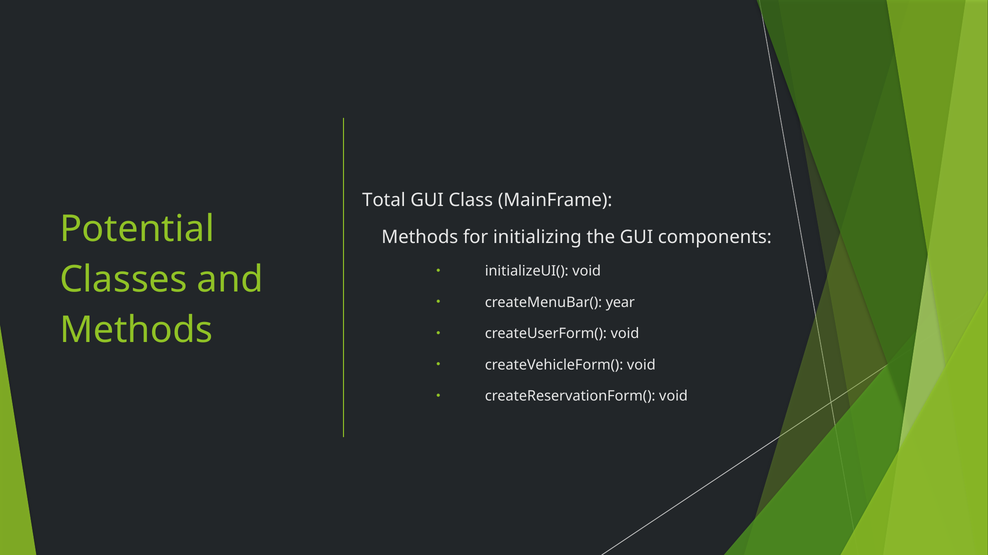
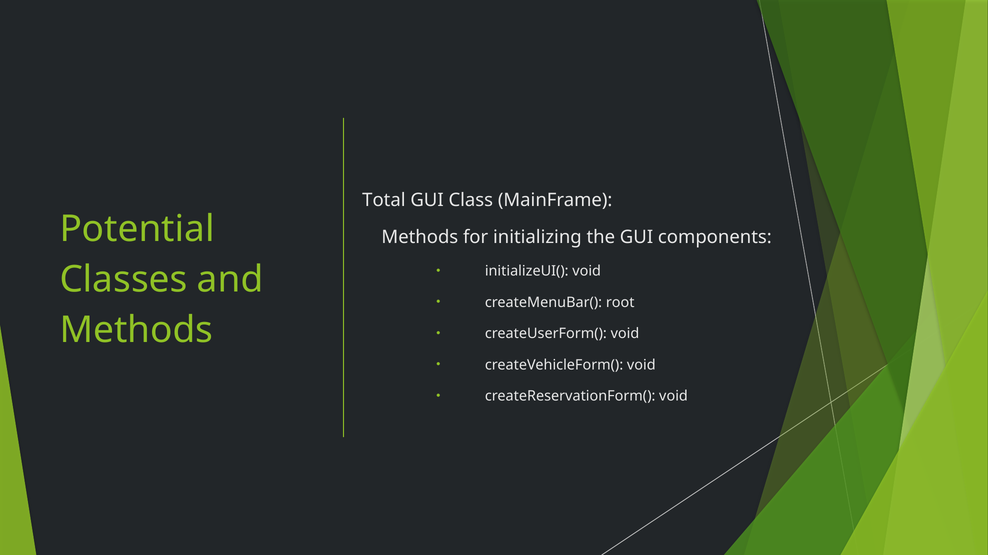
year: year -> root (620, 303)
